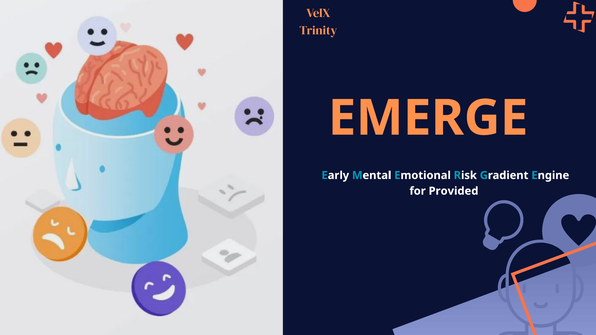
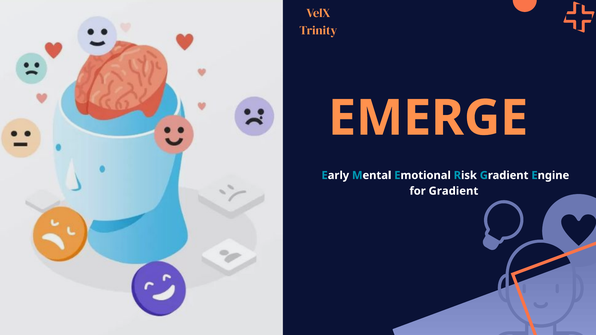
for Provided: Provided -> Gradient (453, 191)
